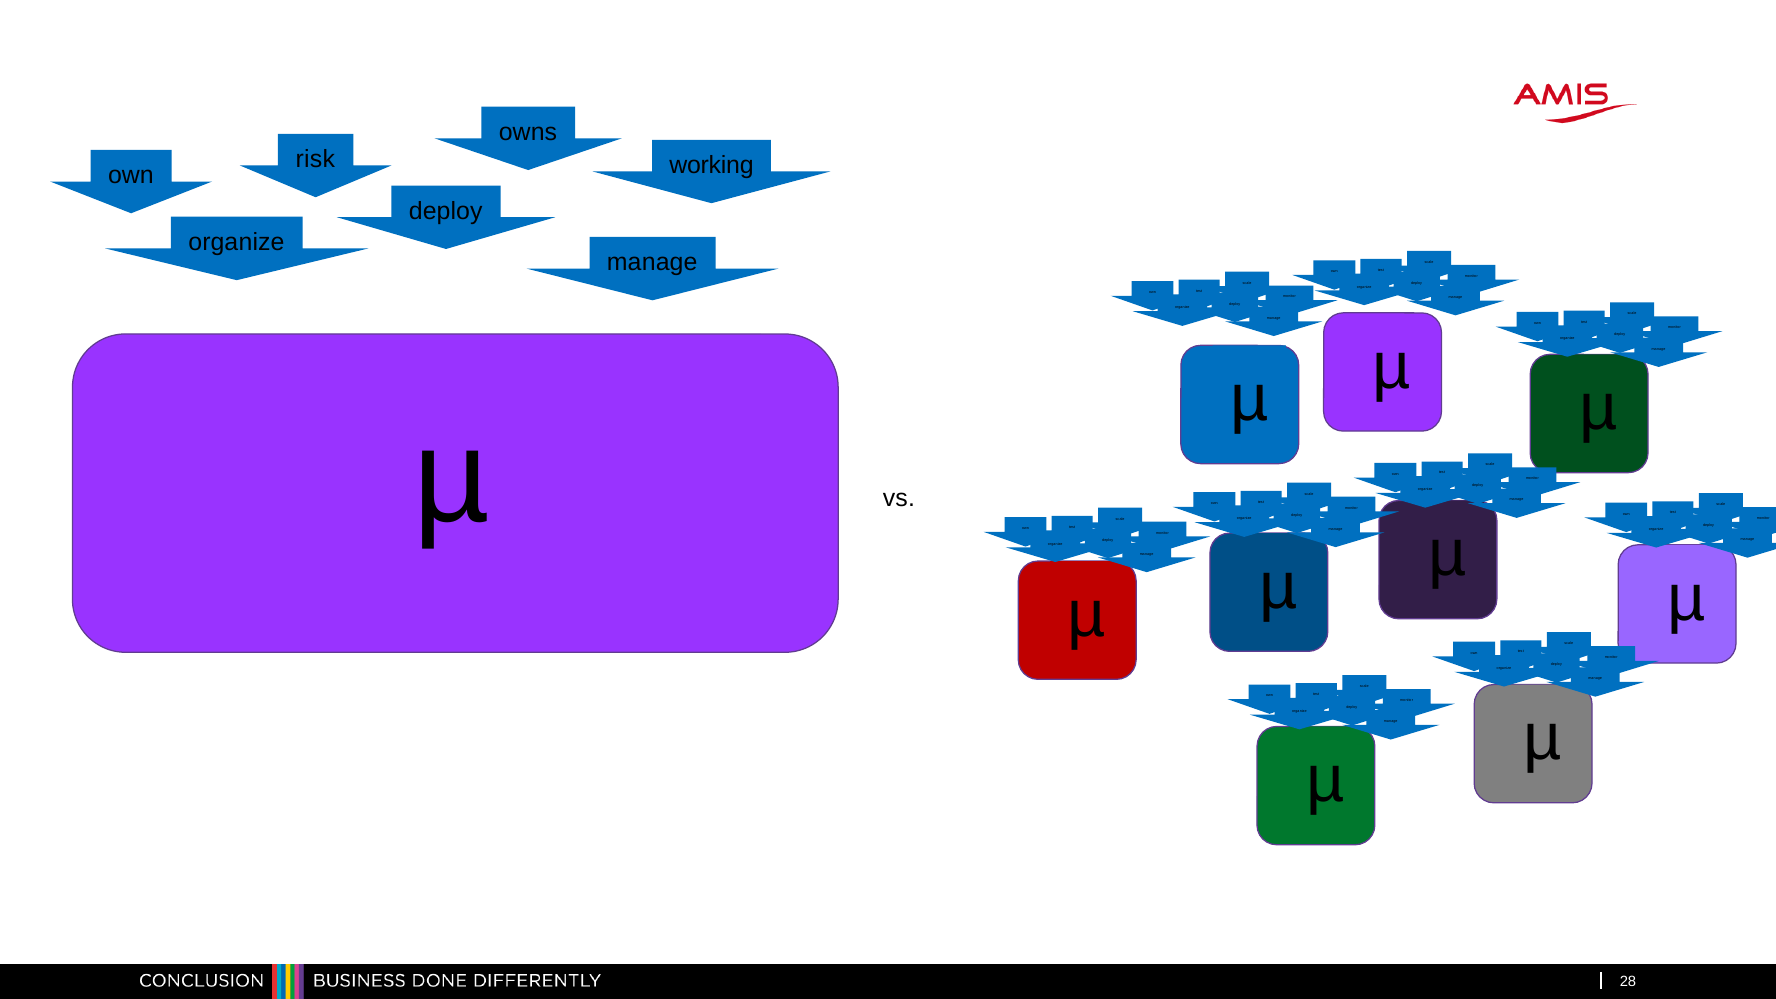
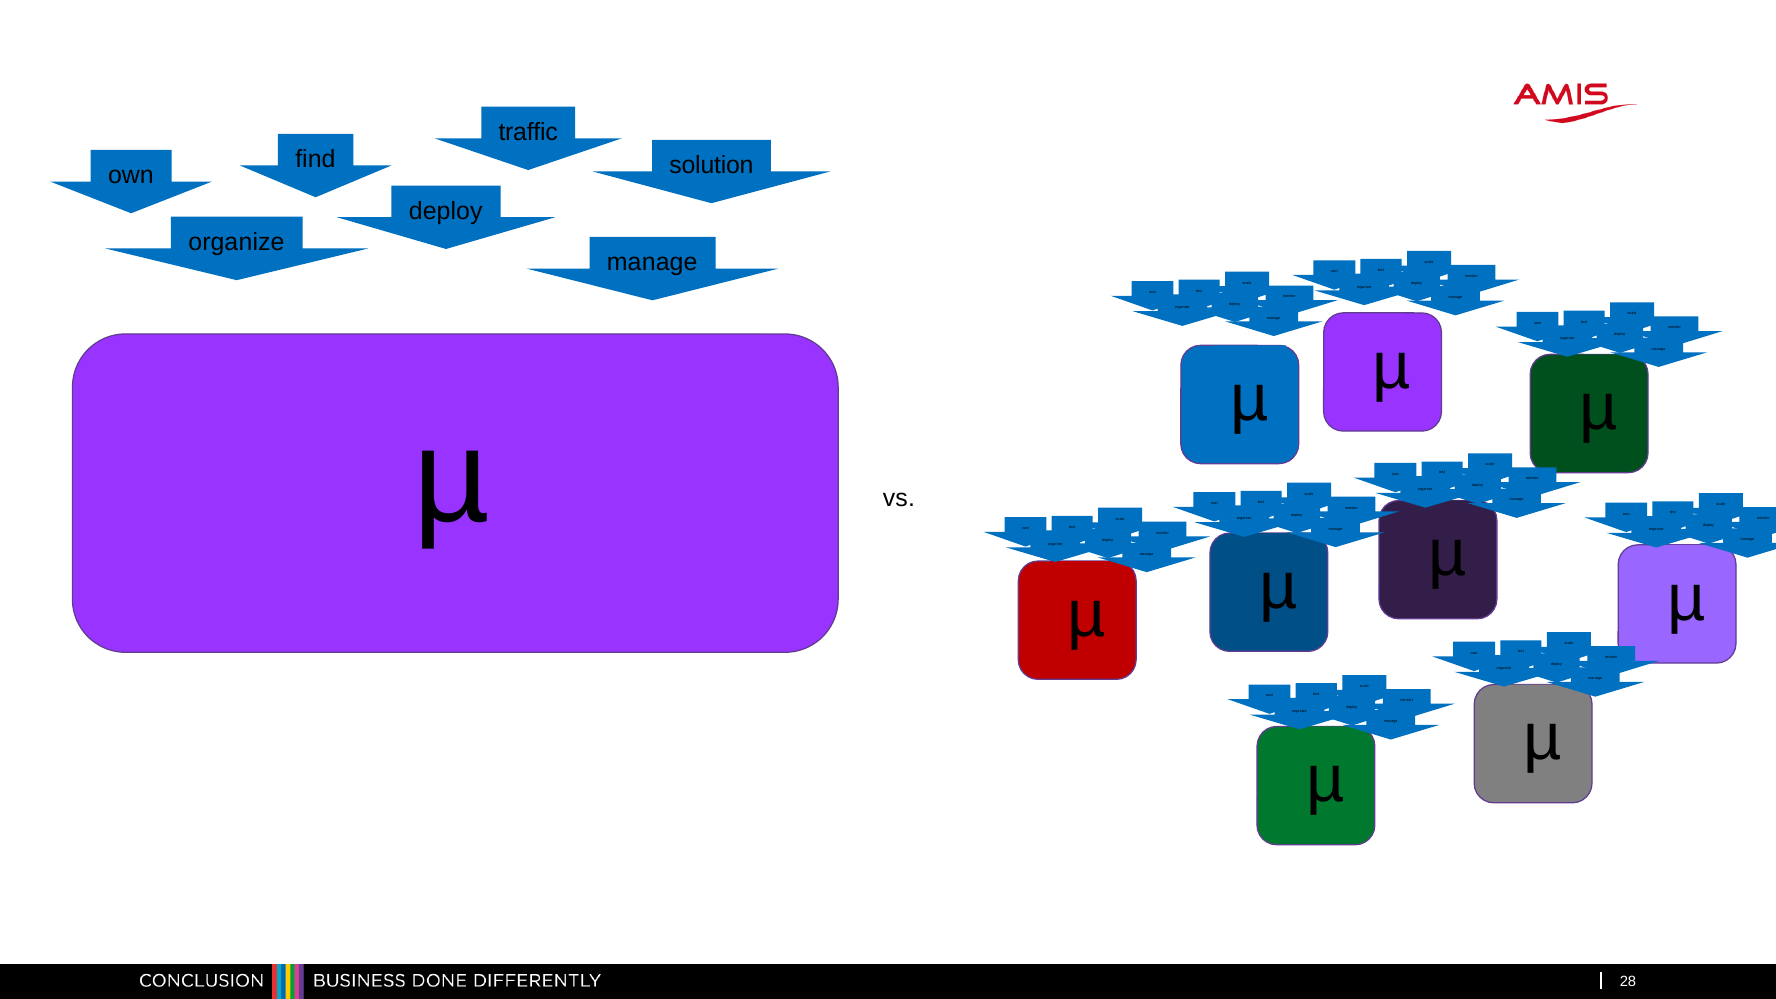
owns: owns -> traffic (528, 132)
risk: risk -> find (315, 159)
working: working -> solution (711, 165)
